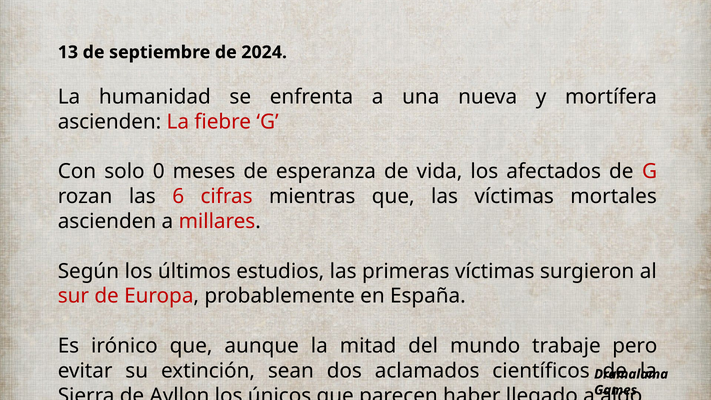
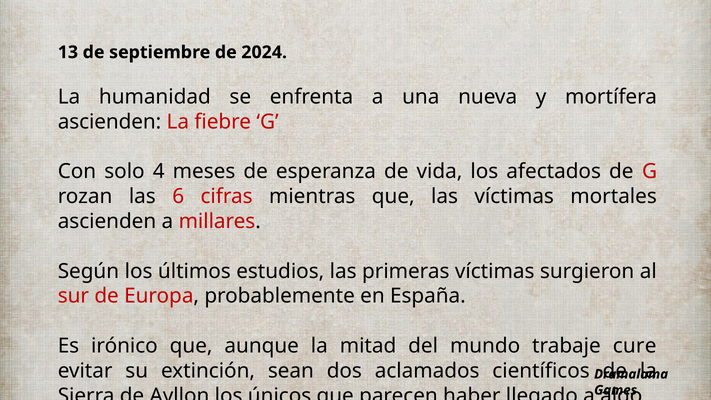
0: 0 -> 4 (159, 172)
pero: pero -> cure (635, 346)
